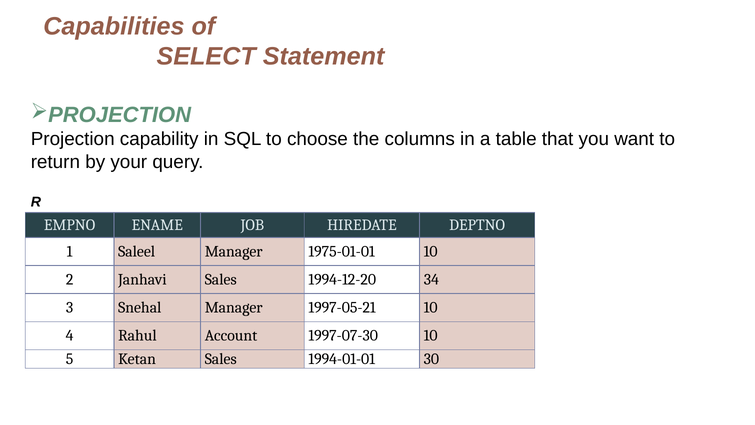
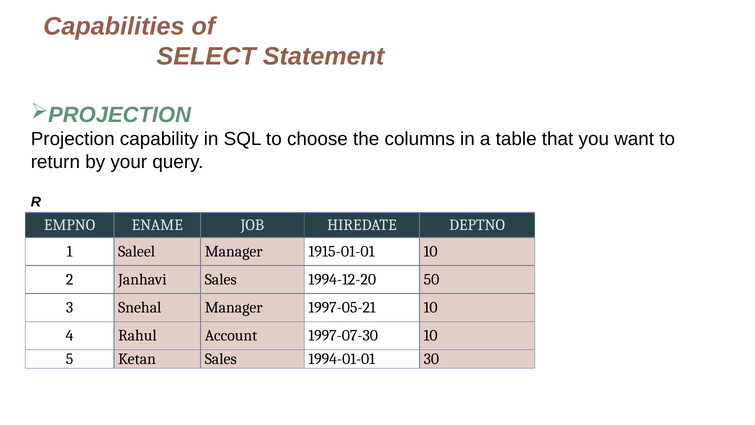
1975-01-01: 1975-01-01 -> 1915-01-01 (342, 251)
34: 34 -> 50 (432, 279)
